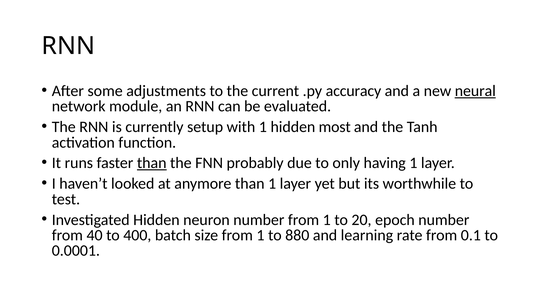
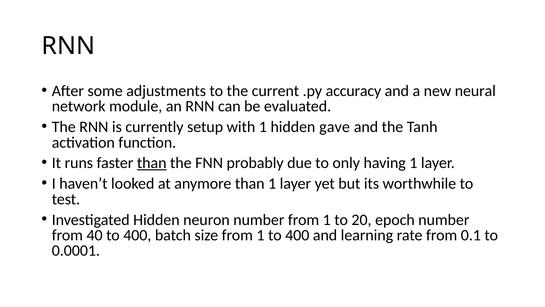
neural underline: present -> none (475, 91)
most: most -> gave (335, 127)
1 to 880: 880 -> 400 (297, 235)
